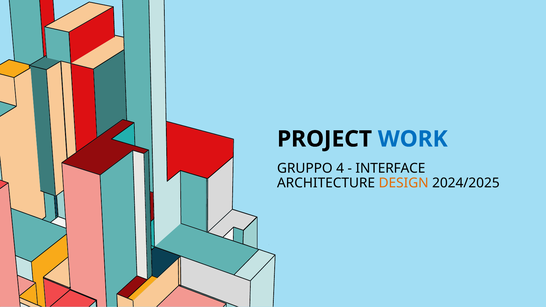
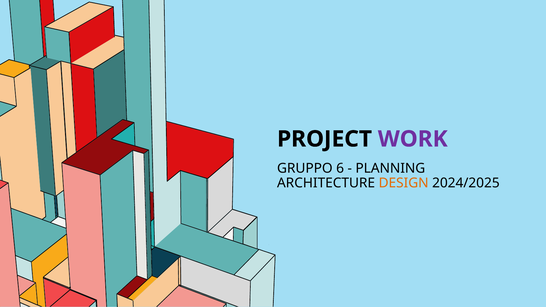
WORK colour: blue -> purple (413, 139)
4: 4 -> 6 (340, 168)
INTERFACE: INTERFACE -> PLANNING (390, 168)
